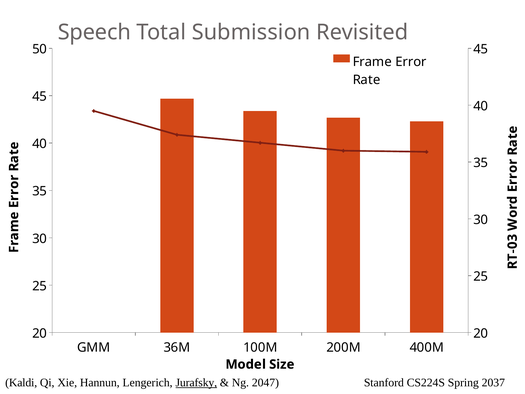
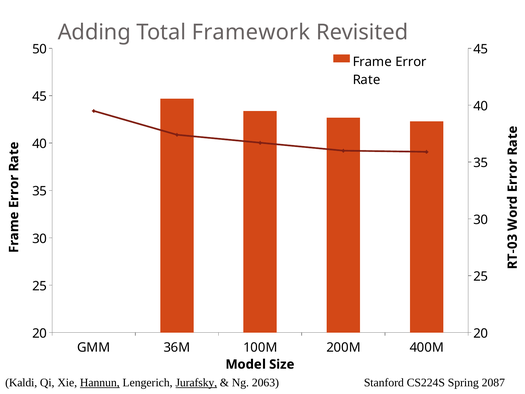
Speech: Speech -> Adding (94, 32)
Submission: Submission -> Framework (251, 32)
Hannun underline: none -> present (100, 382)
2047: 2047 -> 2063 (265, 382)
2037: 2037 -> 2087 (493, 382)
